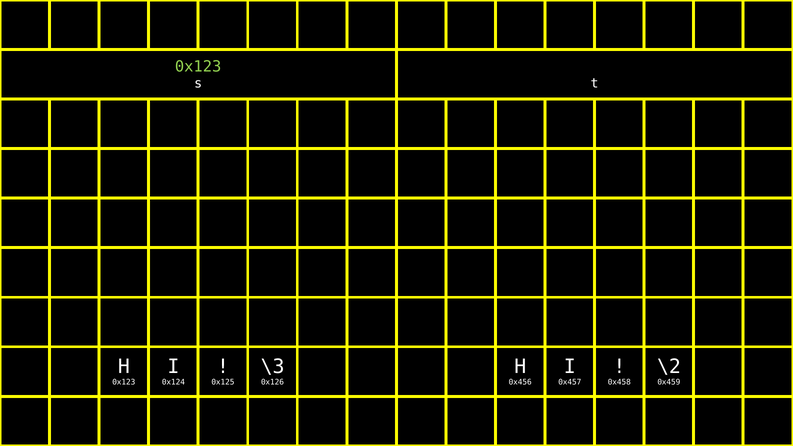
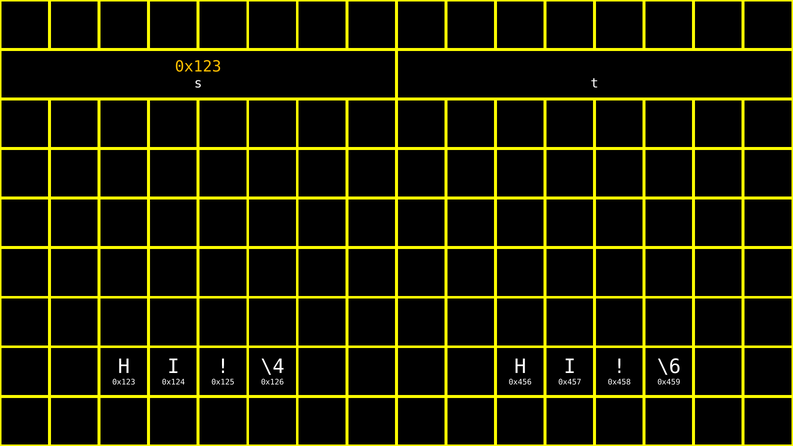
0x123 colour: light green -> yellow (198, 67)
\3: \3 -> \4 (273, 367)
\2: \2 -> \6 (669, 367)
